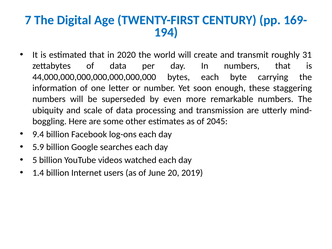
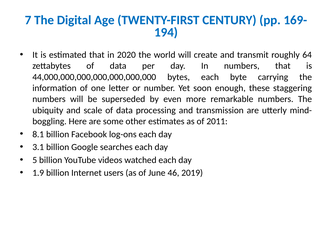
31: 31 -> 64 (307, 55)
2045: 2045 -> 2011 (217, 121)
9.4: 9.4 -> 8.1 (38, 134)
5.9: 5.9 -> 3.1 (38, 147)
1.4: 1.4 -> 1.9 (38, 173)
20: 20 -> 46 (173, 173)
